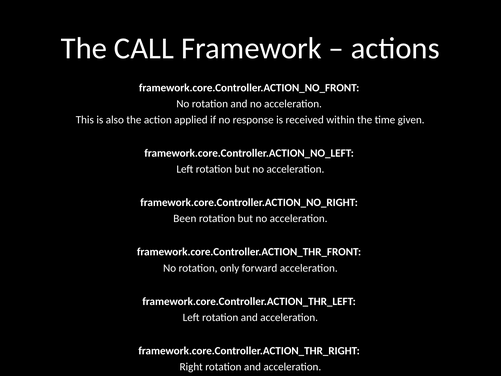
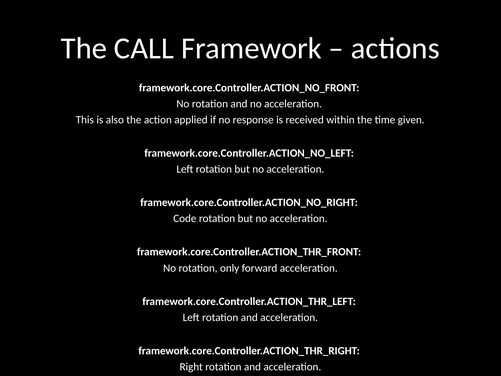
Been: Been -> Code (185, 218)
